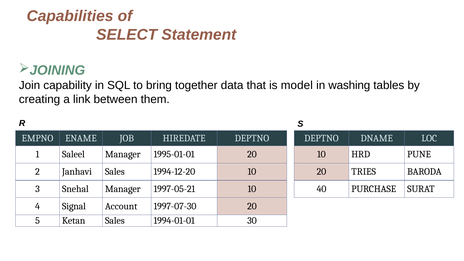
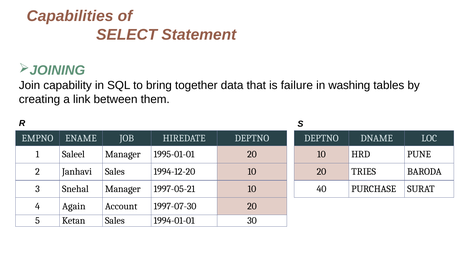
model: model -> failure (297, 85)
Signal: Signal -> Again (74, 206)
